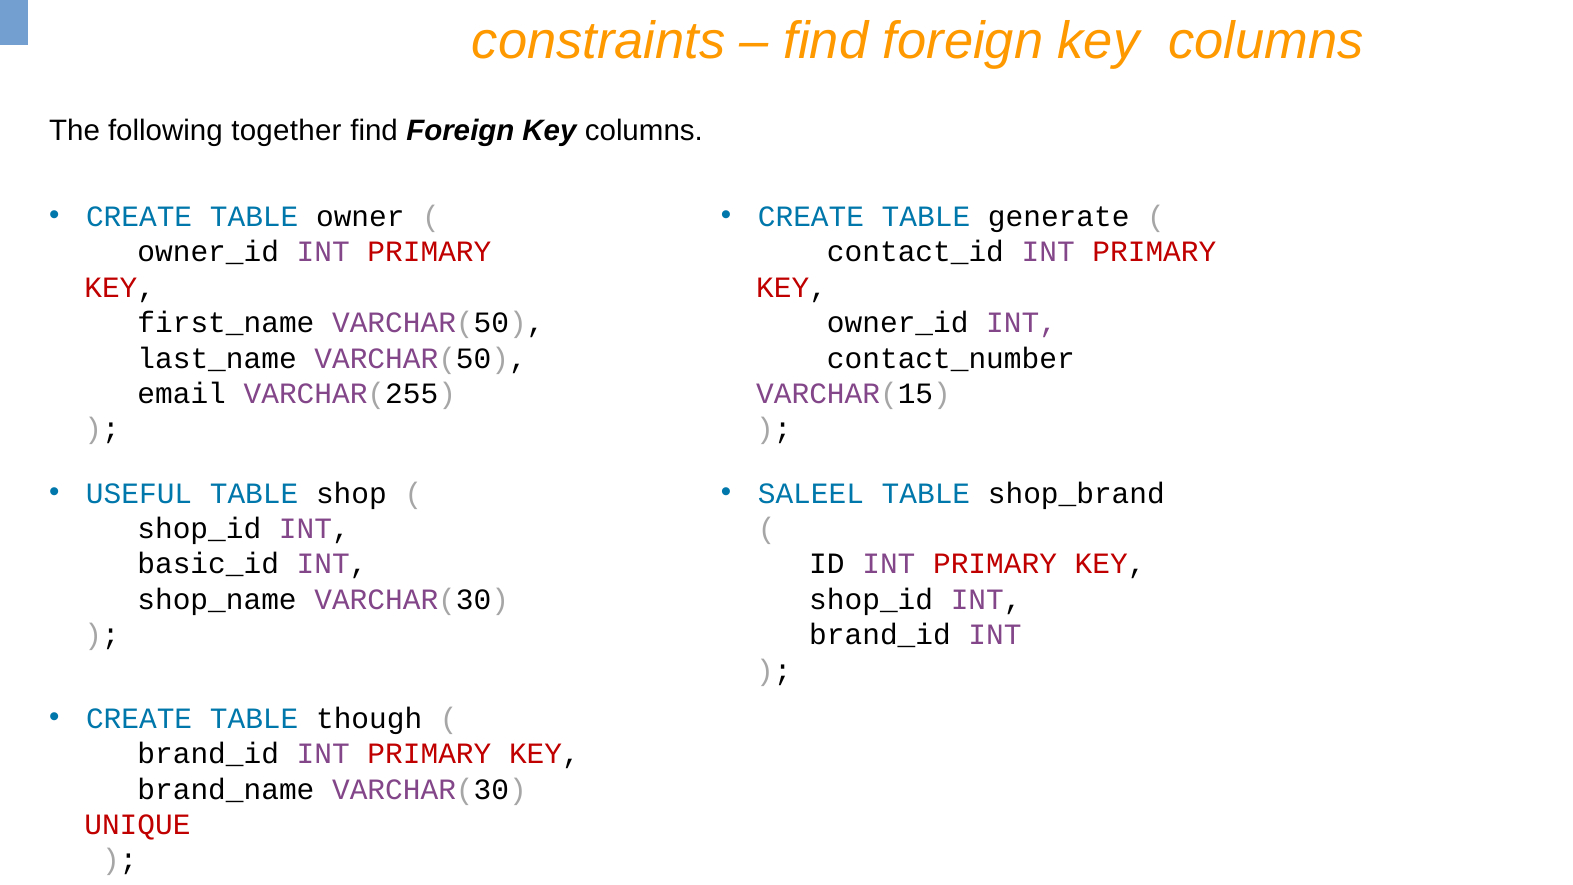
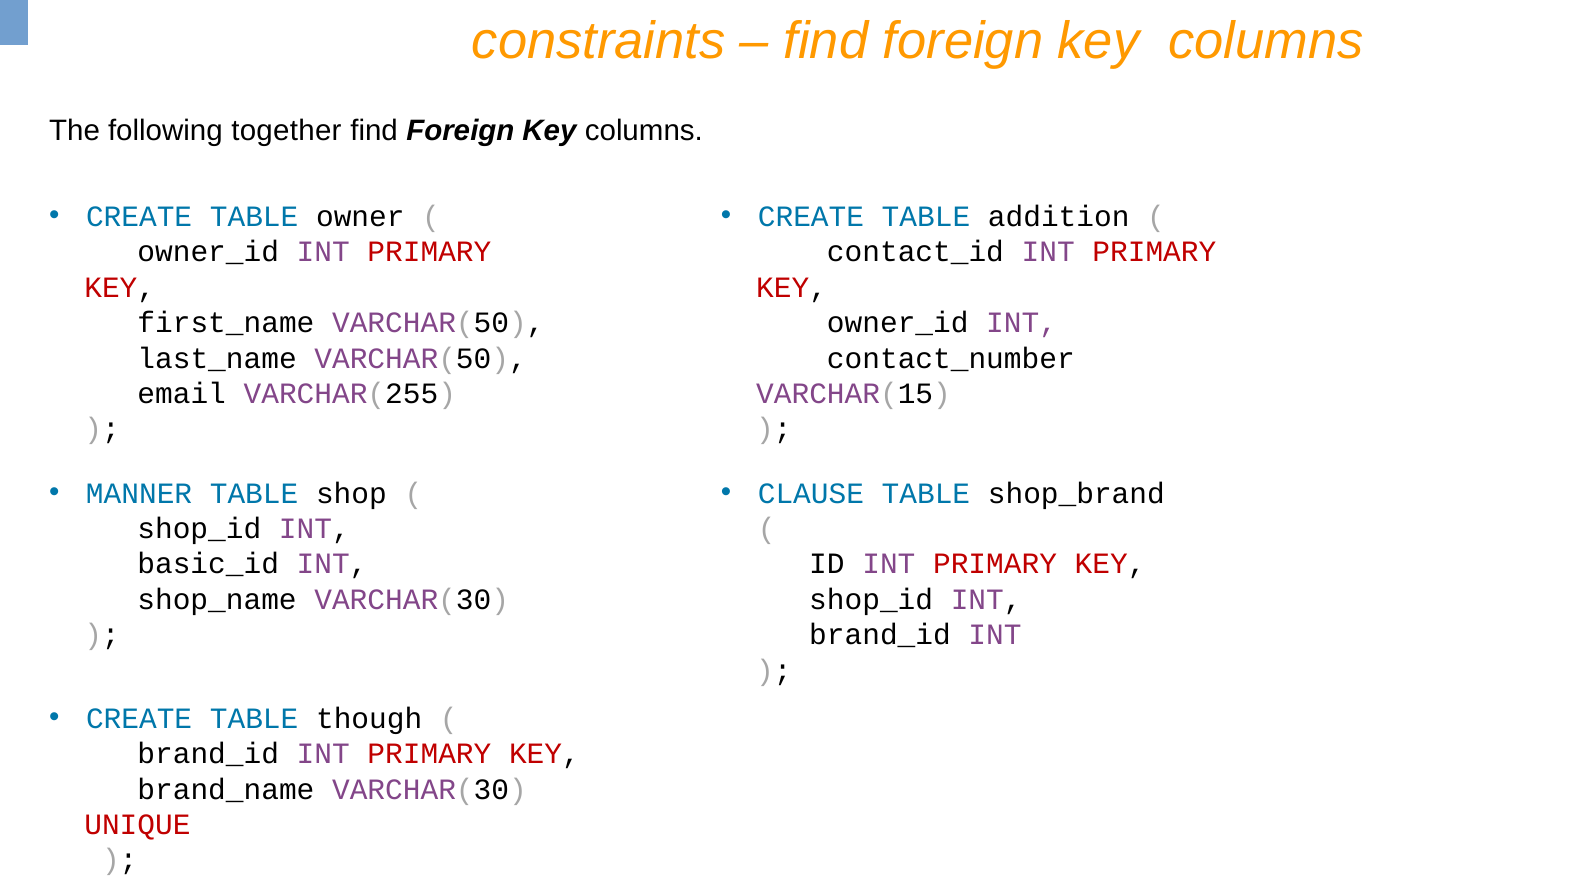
generate: generate -> addition (1059, 217)
USEFUL: USEFUL -> MANNER (139, 493)
SALEEL: SALEEL -> CLAUSE (811, 493)
